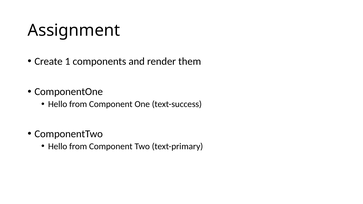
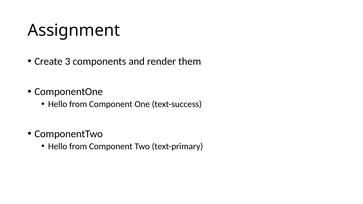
1: 1 -> 3 (68, 61)
